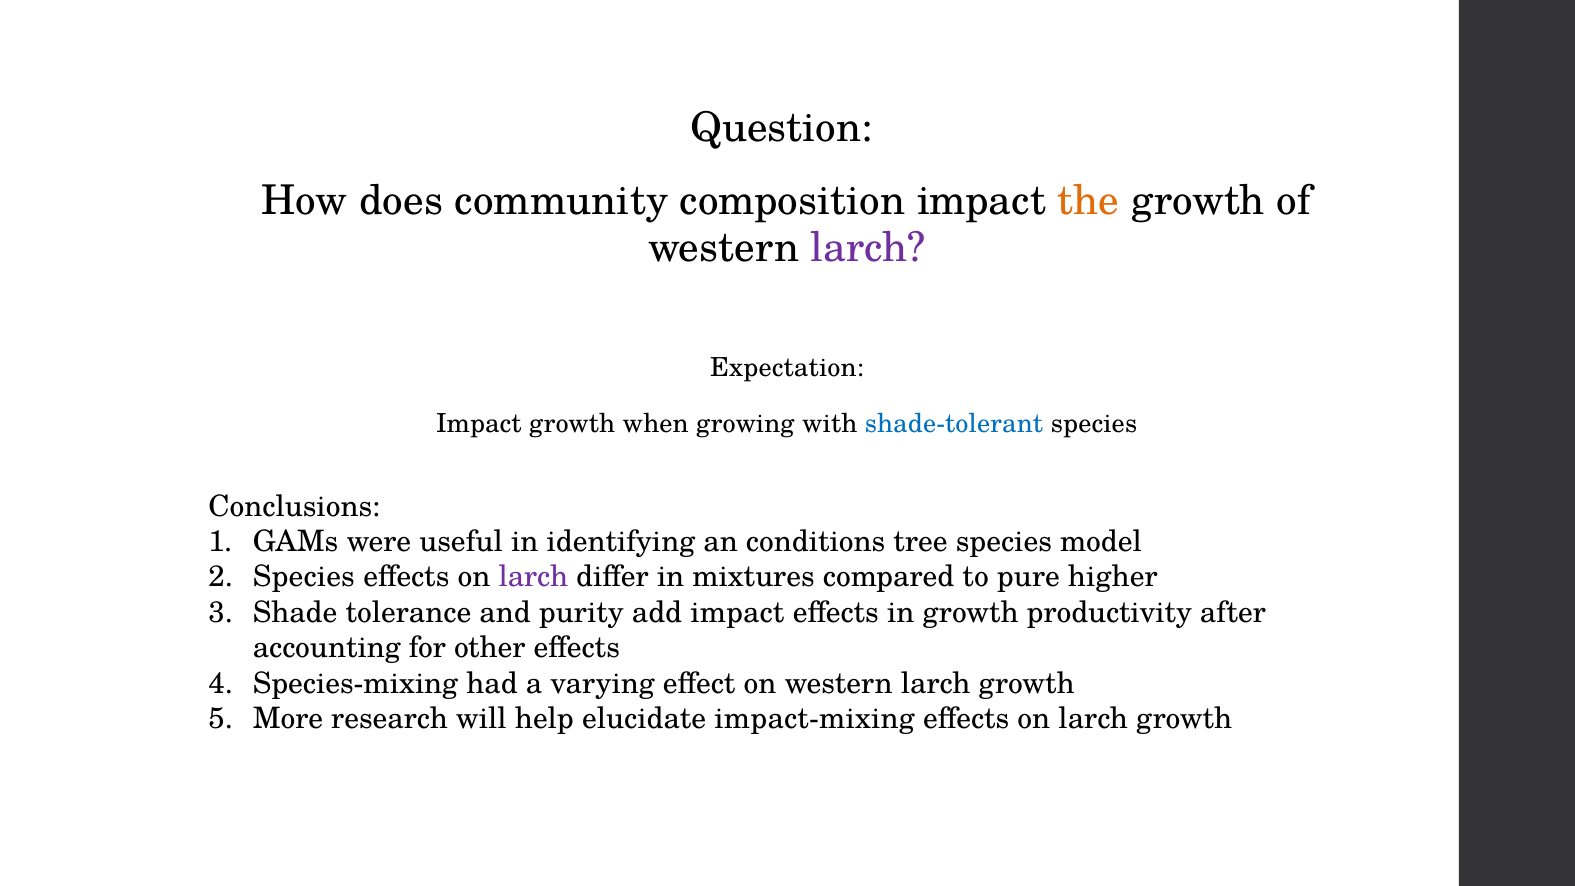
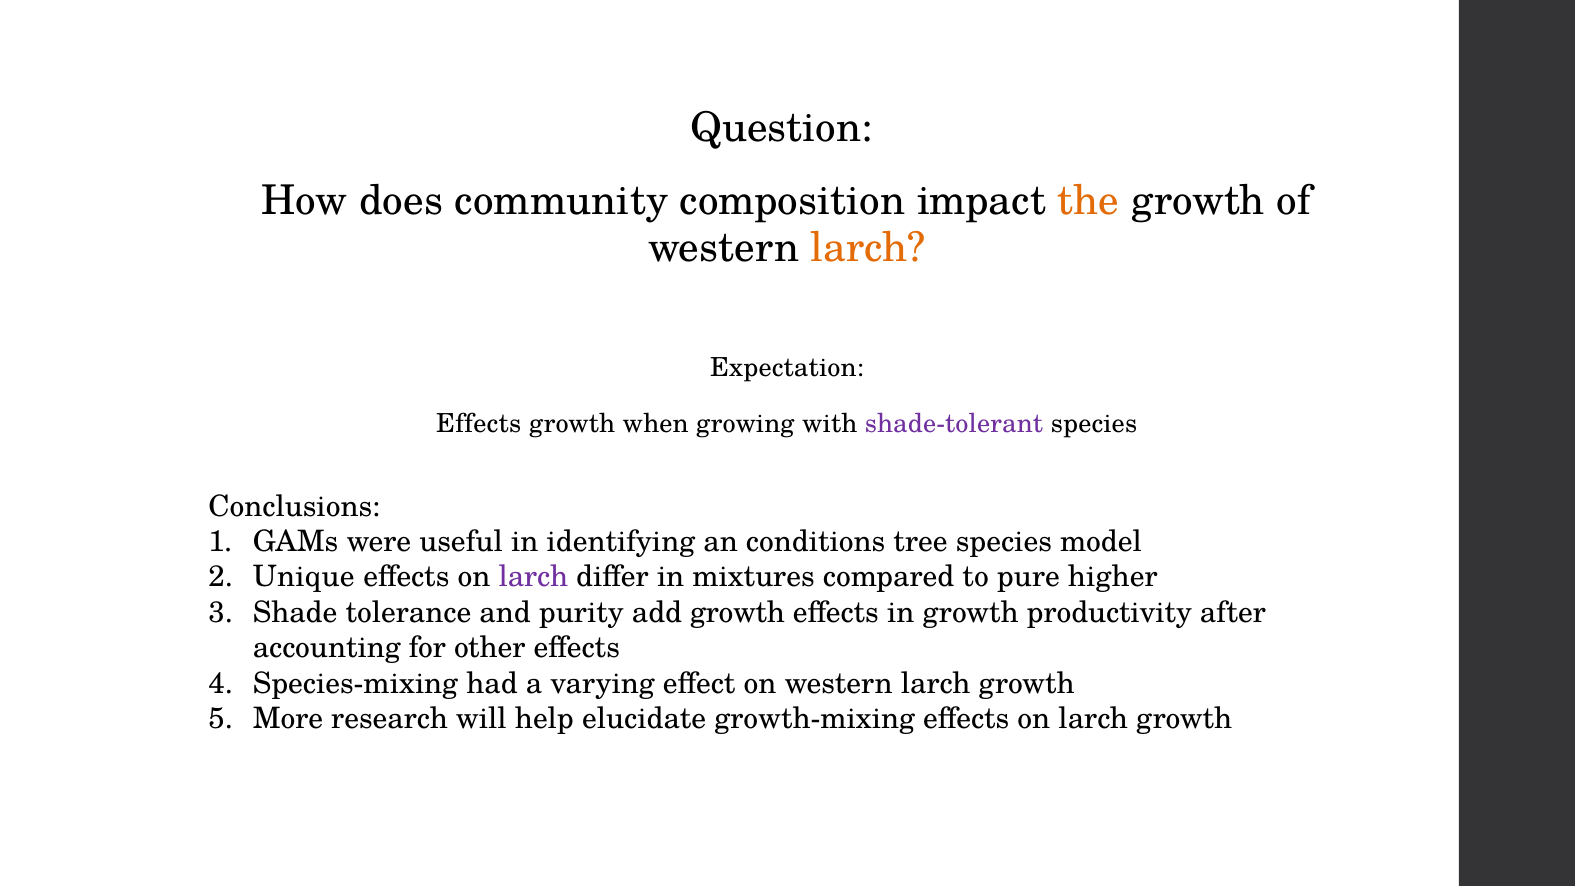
larch colour: purple -> orange (869, 247)
Impact: Impact -> Effects (479, 424)
shade-tolerant colour: blue -> purple (954, 424)
Species: Species -> Unique (304, 577)
add impact: impact -> growth (738, 613)
impact-mixing: impact-mixing -> growth-mixing (815, 719)
